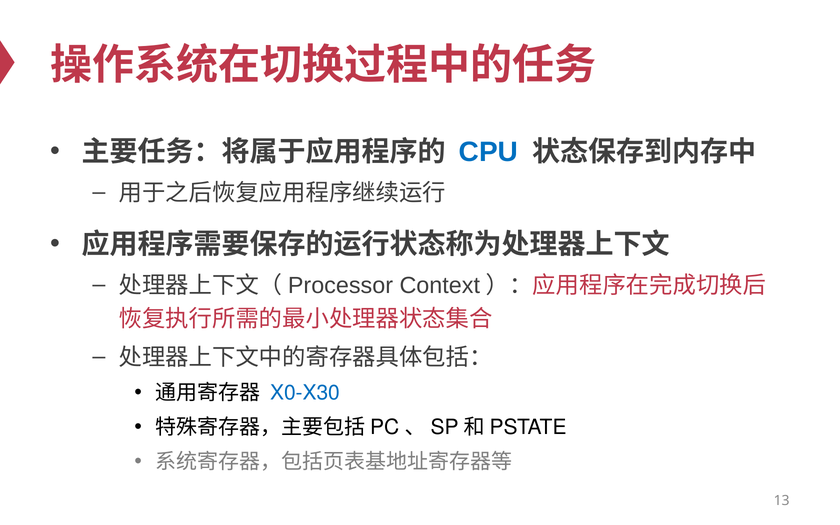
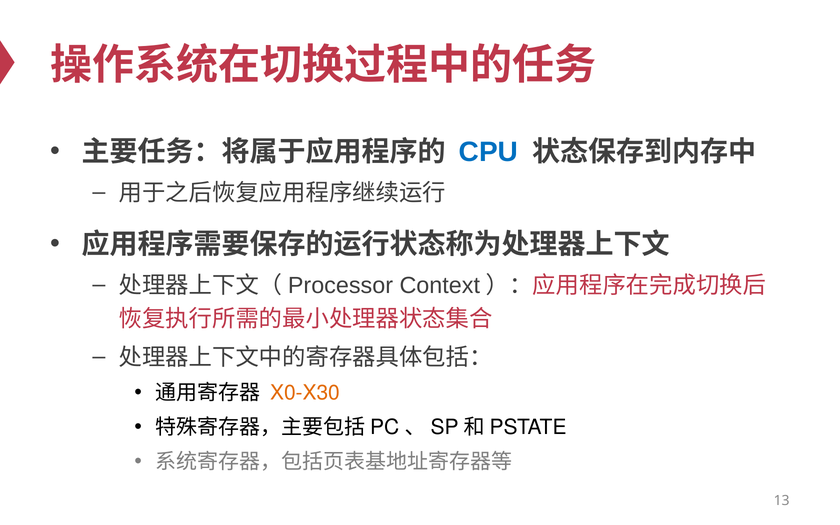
X0-X30 colour: blue -> orange (305, 393)
